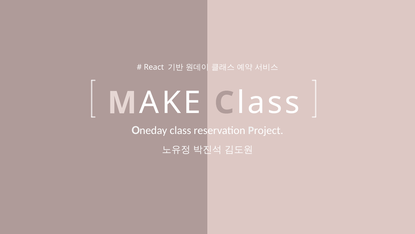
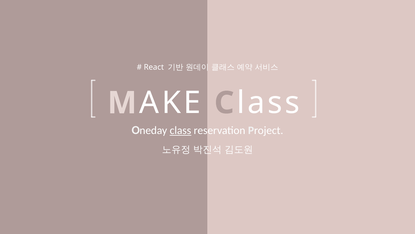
class underline: none -> present (180, 130)
